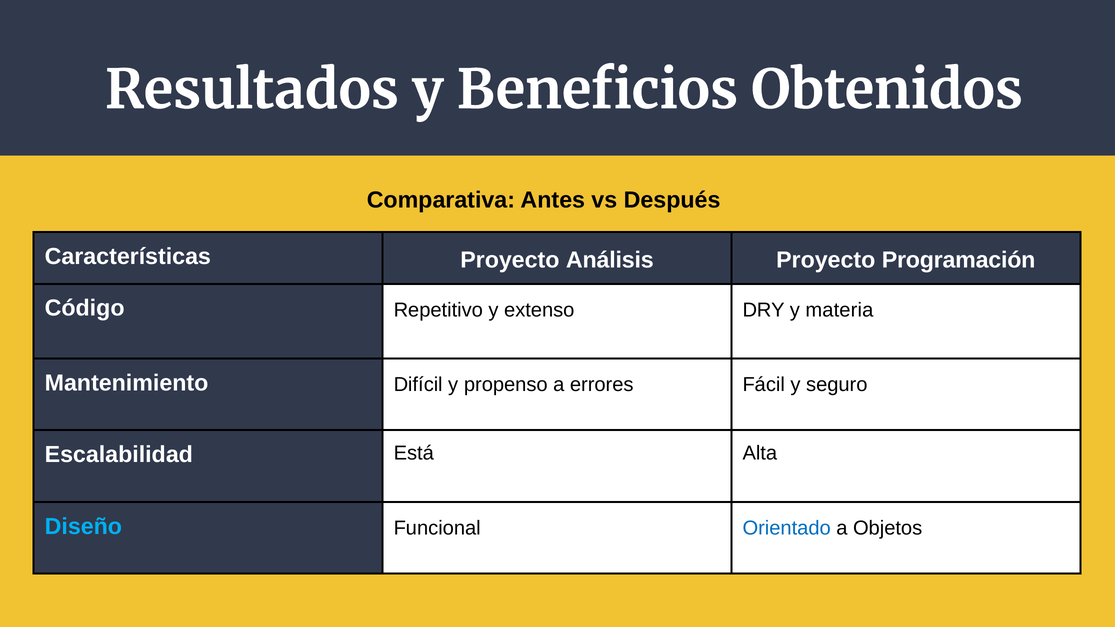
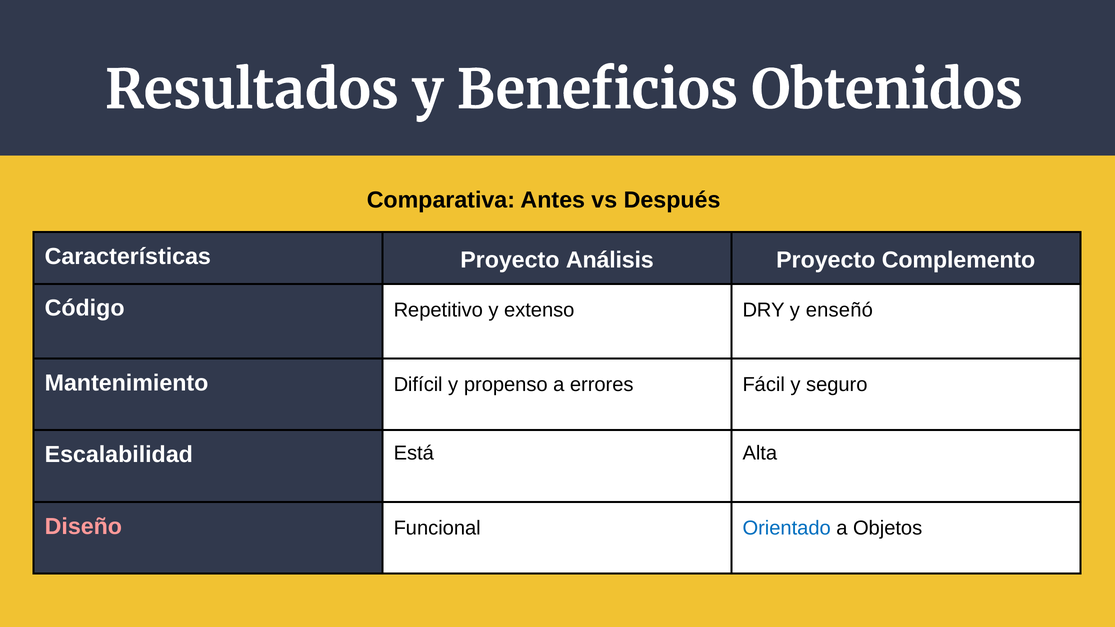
Programación: Programación -> Complemento (959, 260)
materia: materia -> enseñó (839, 310)
Diseño colour: light blue -> pink (83, 527)
